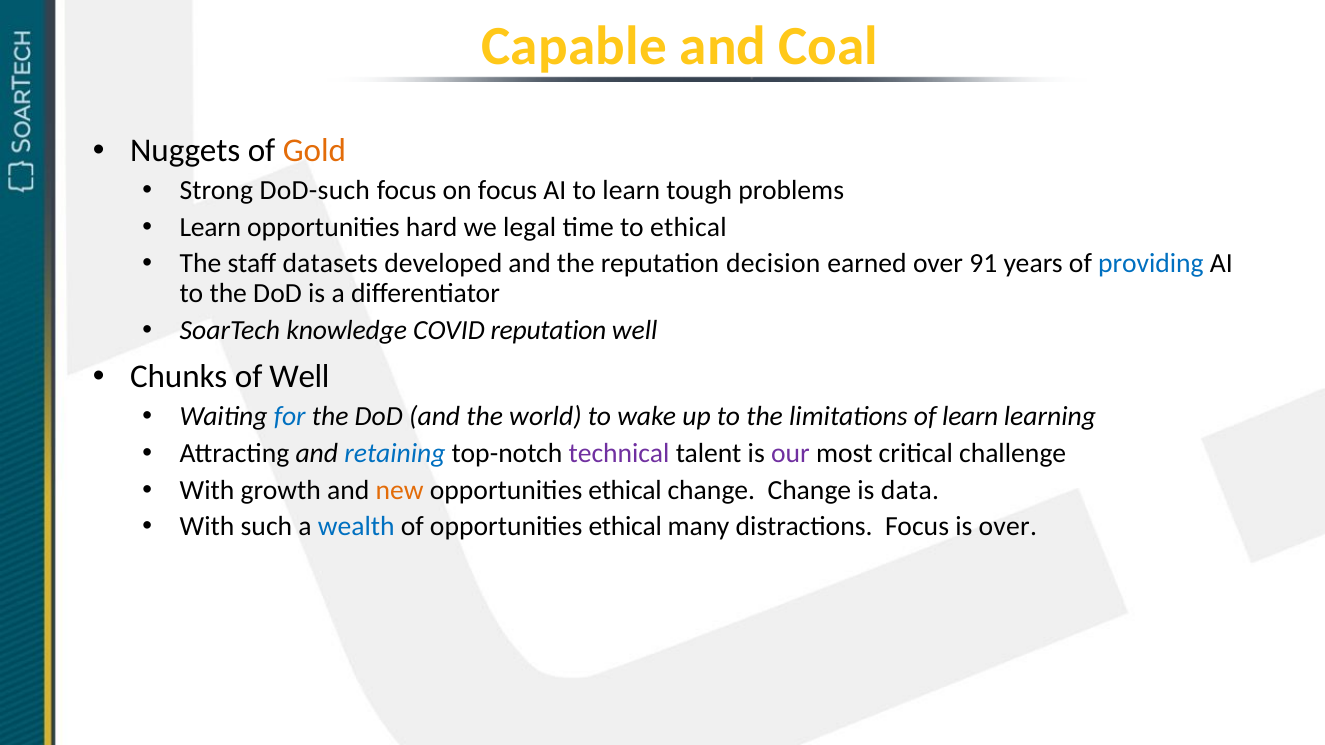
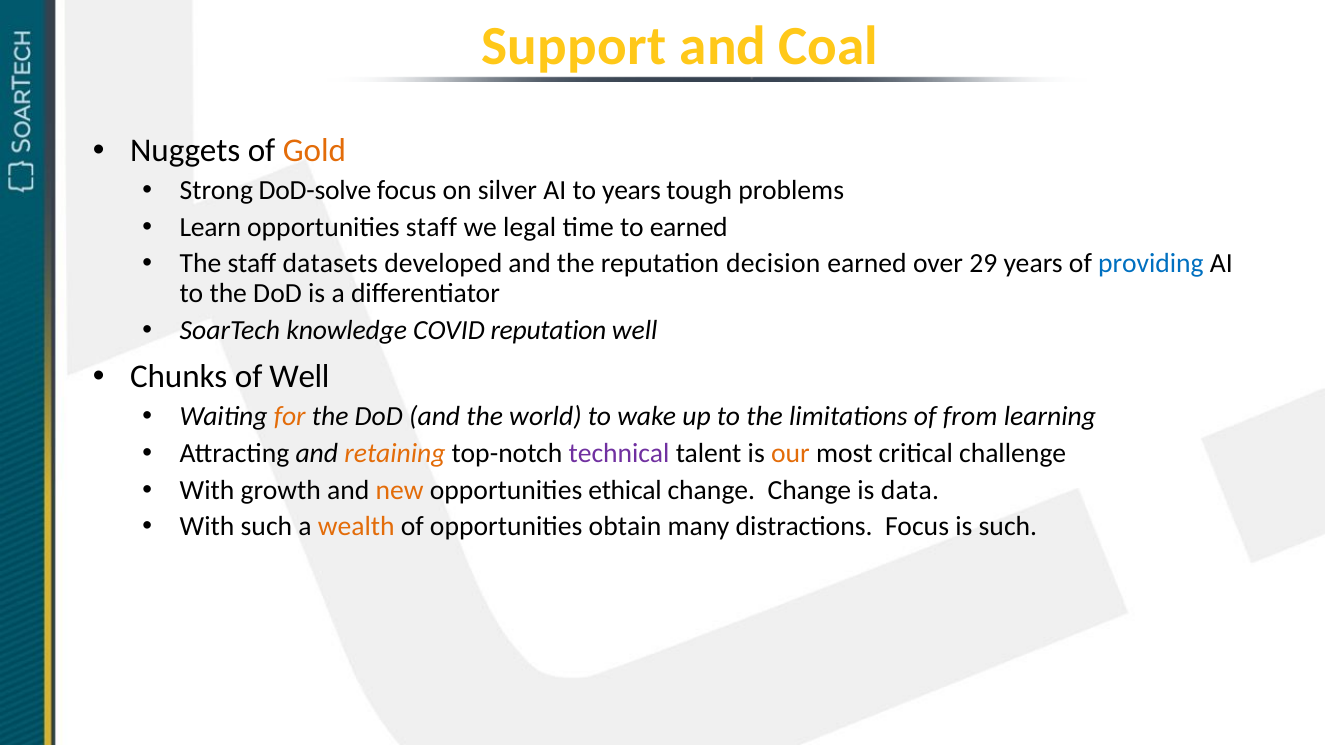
Capable: Capable -> Support (574, 46)
DoD-such: DoD-such -> DoD-solve (315, 190)
on focus: focus -> silver (507, 190)
to learn: learn -> years (631, 190)
opportunities hard: hard -> staff (431, 227)
to ethical: ethical -> earned (689, 227)
91: 91 -> 29 (983, 264)
for colour: blue -> orange (290, 417)
of learn: learn -> from (970, 417)
retaining colour: blue -> orange (395, 454)
our colour: purple -> orange (790, 454)
wealth colour: blue -> orange (356, 527)
of opportunities ethical: ethical -> obtain (625, 527)
is over: over -> such (1008, 527)
